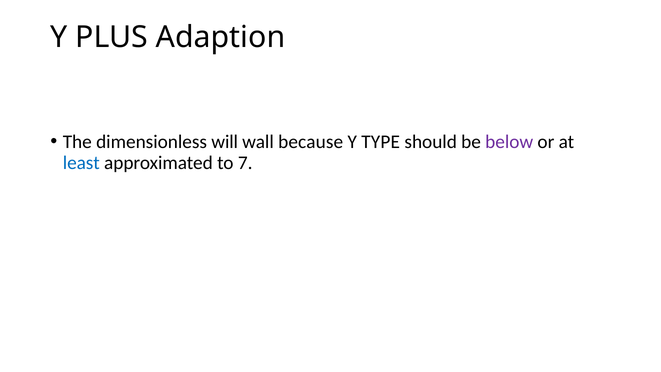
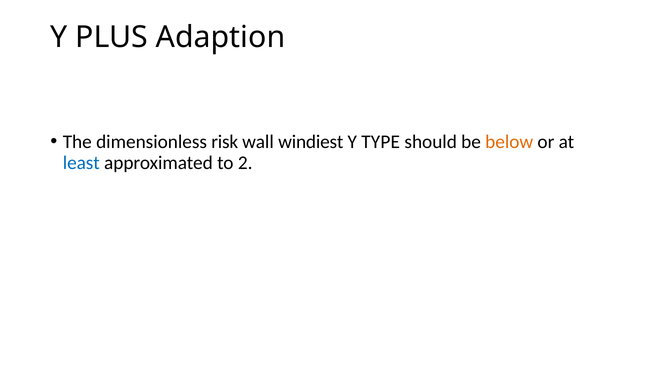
will: will -> risk (225, 142)
because: because -> windiest (311, 142)
below colour: purple -> orange (509, 142)
7: 7 -> 2 (245, 163)
